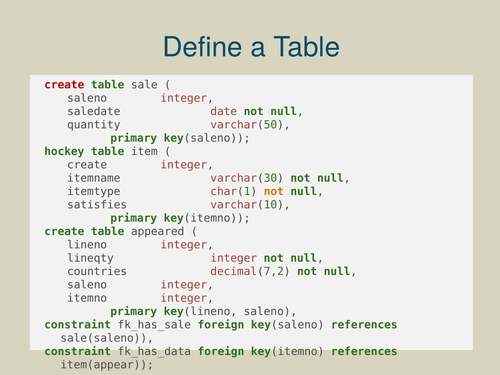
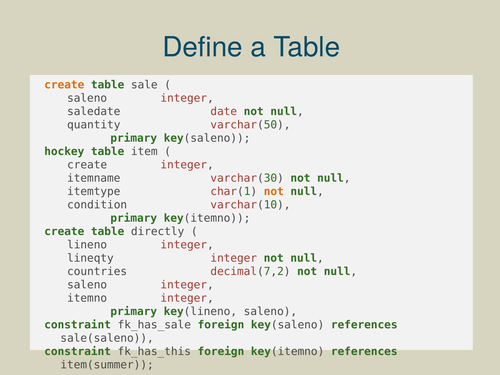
create colour: red -> orange (64, 85)
satisfies: satisfies -> condition (97, 205)
appeared: appeared -> directly (158, 231)
fk_has_data: fk_has_data -> fk_has_this (154, 351)
item(appear: item(appear -> item(summer (107, 365)
